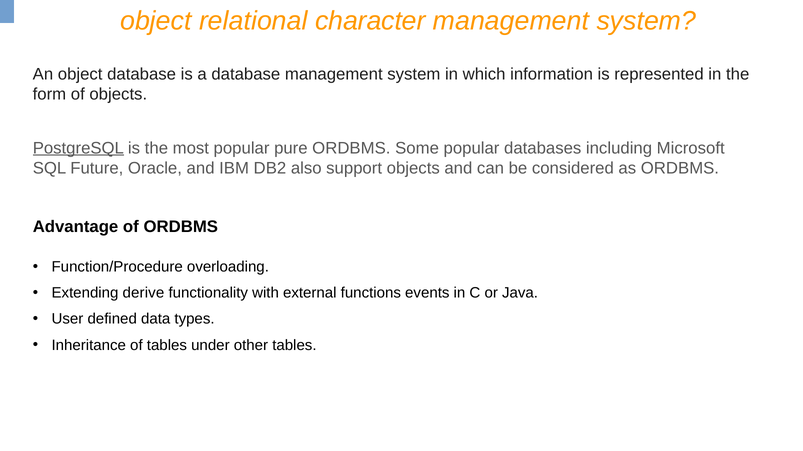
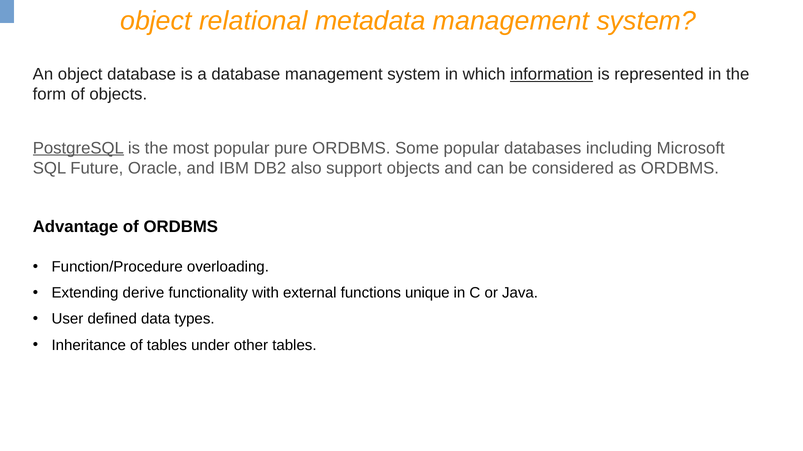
character: character -> metadata (370, 21)
information underline: none -> present (552, 74)
events: events -> unique (427, 293)
